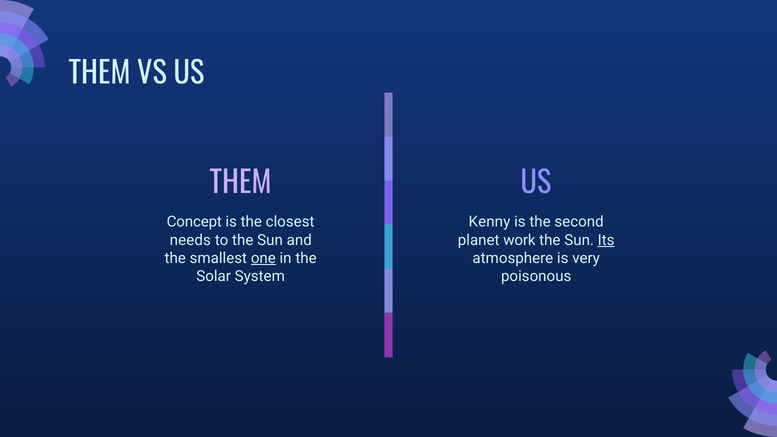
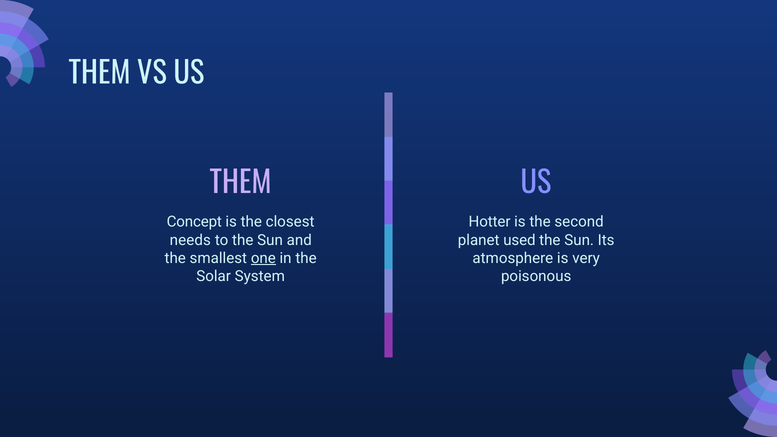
Kenny: Kenny -> Hotter (490, 222)
work: work -> used (519, 240)
Its underline: present -> none (606, 240)
